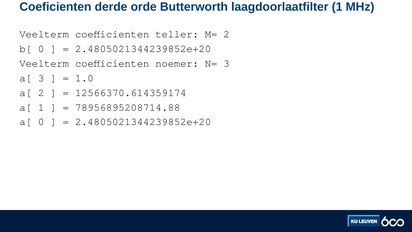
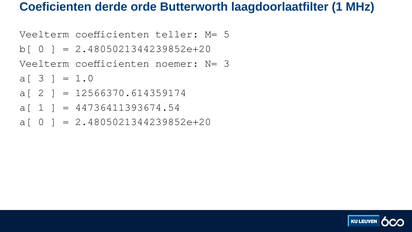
M= 2: 2 -> 5 (227, 34)
78956895208714.88: 78956895208714.88 -> 44736411393674.54 (128, 107)
